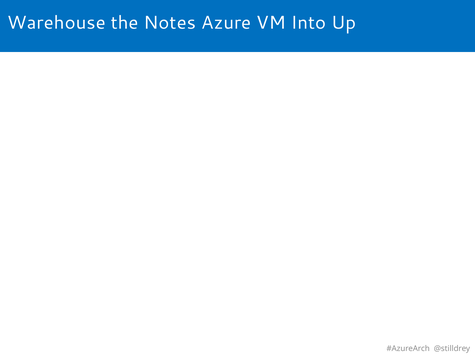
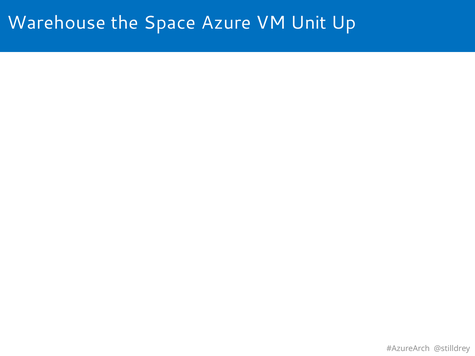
Notes: Notes -> Space (170, 23)
Into: Into -> Unit (309, 23)
